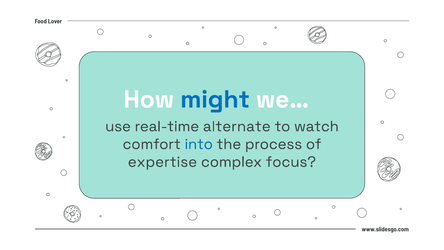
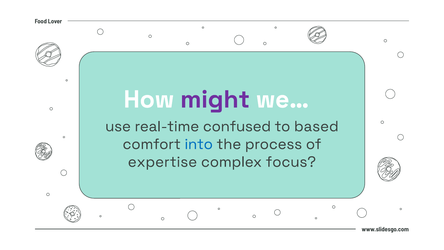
might colour: blue -> purple (215, 99)
alternate: alternate -> confused (237, 126)
watch: watch -> based (316, 126)
